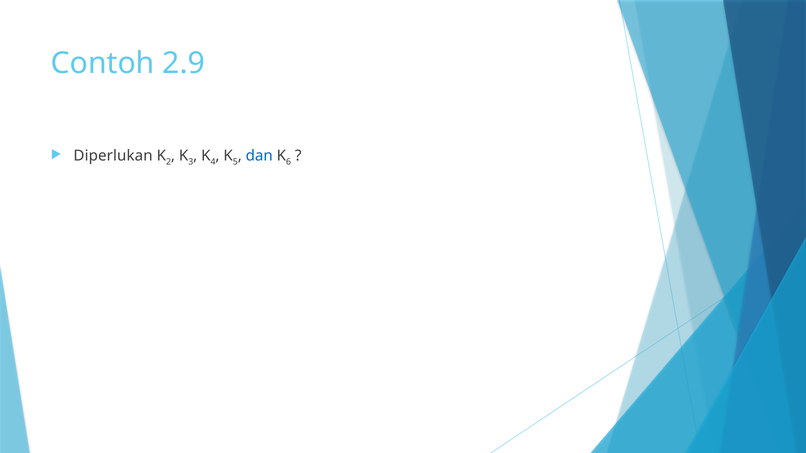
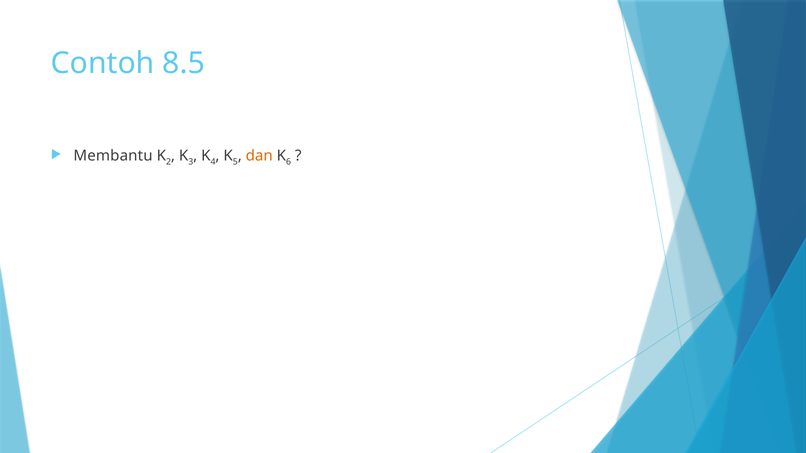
2.9: 2.9 -> 8.5 (184, 64)
Diperlukan: Diperlukan -> Membantu (113, 156)
dan colour: blue -> orange (259, 156)
